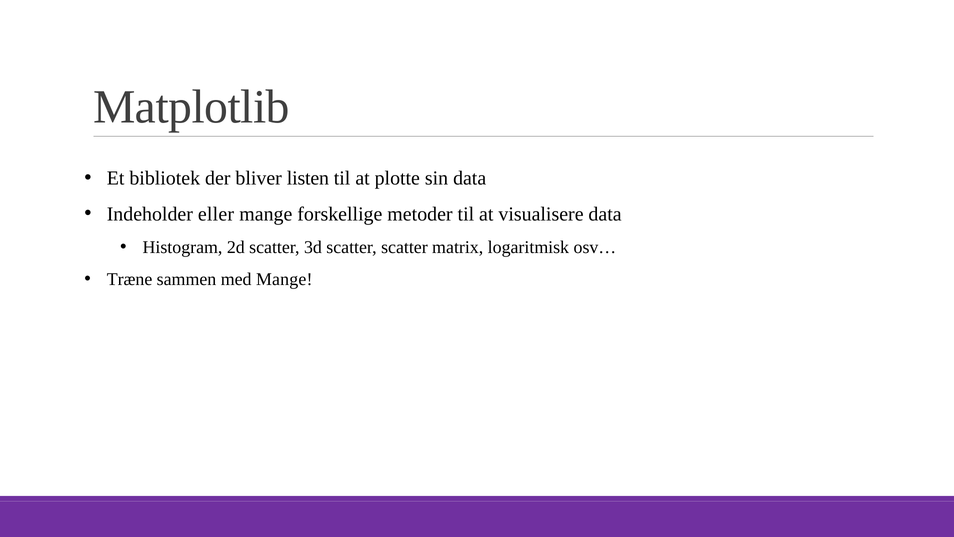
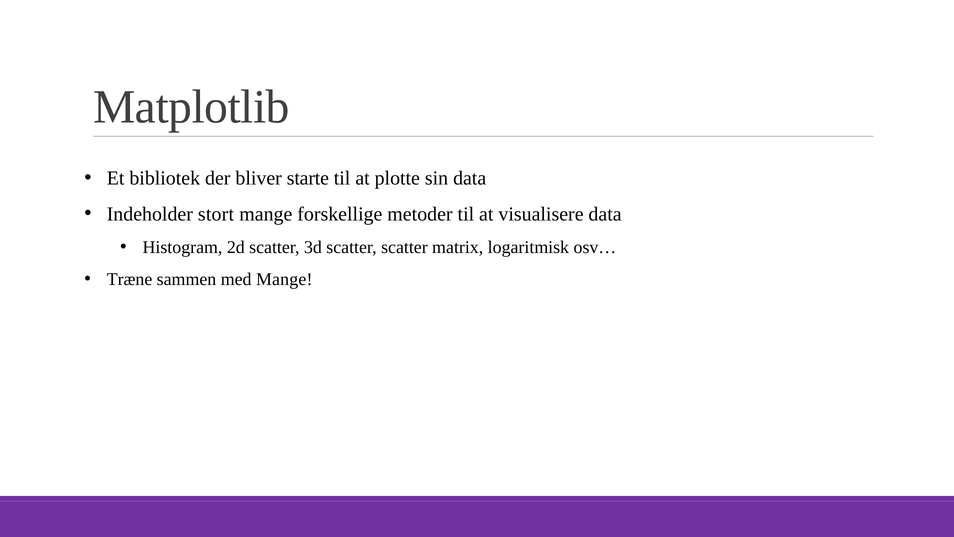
listen: listen -> starte (308, 178)
eller: eller -> stort (216, 214)
